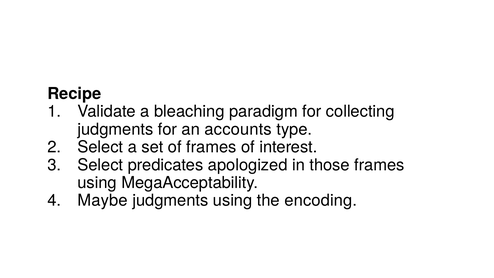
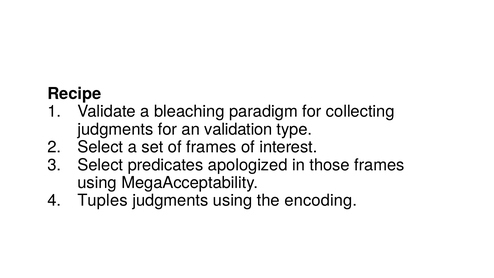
accounts: accounts -> validation (238, 129)
Maybe: Maybe -> Tuples (103, 200)
